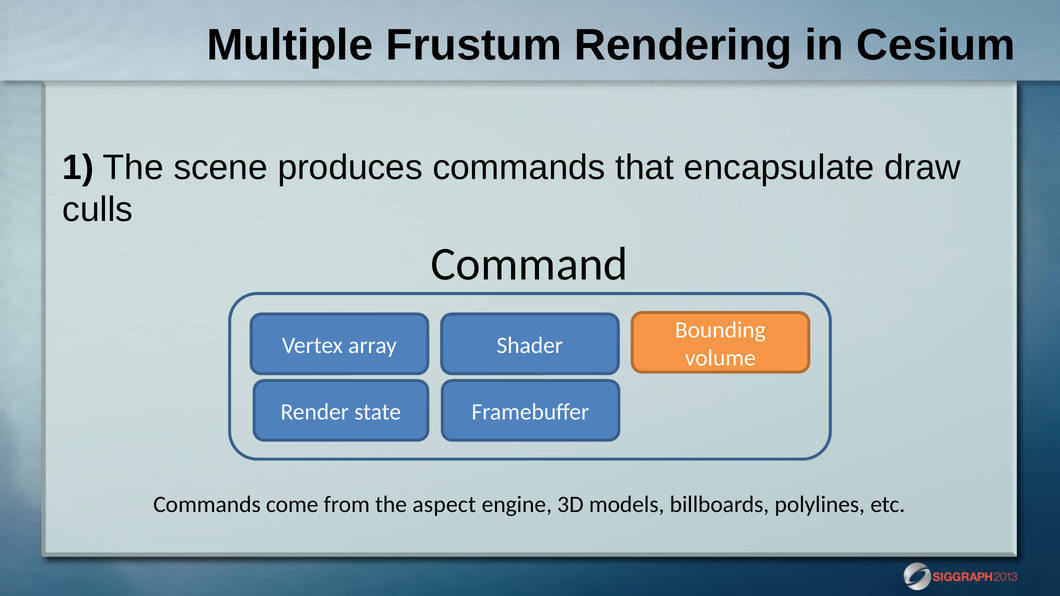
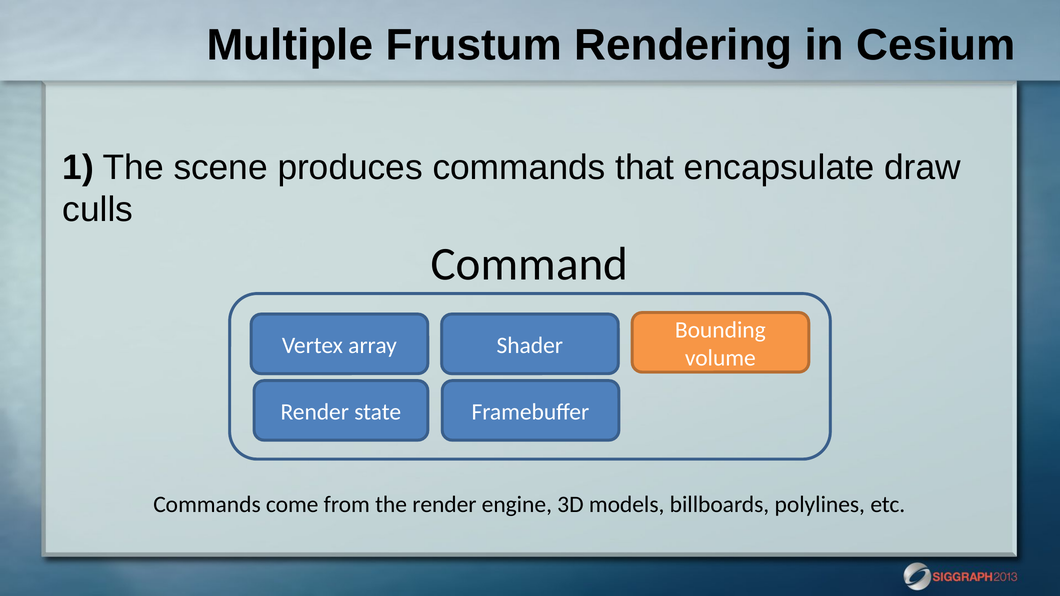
the aspect: aspect -> render (444, 505)
